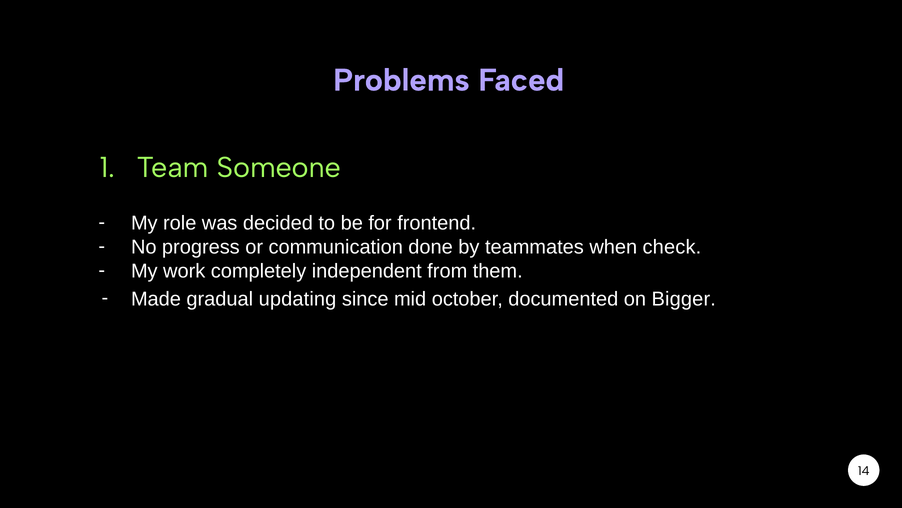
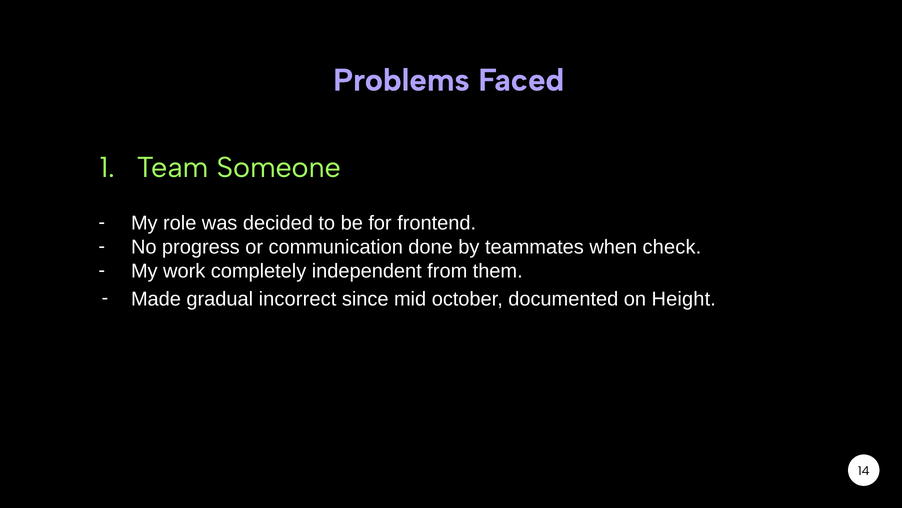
updating: updating -> incorrect (298, 299)
Bigger: Bigger -> Height (684, 299)
